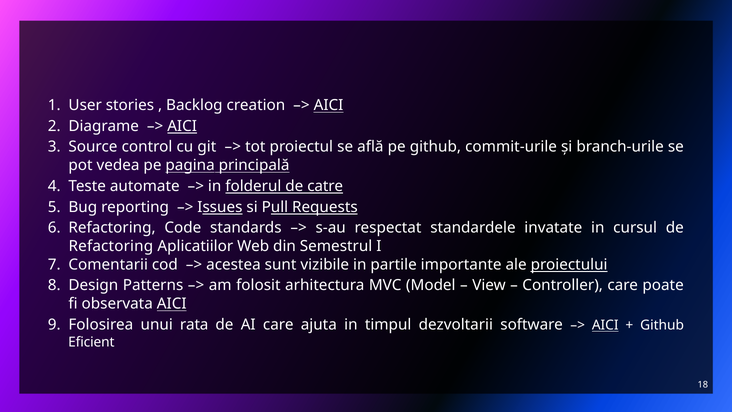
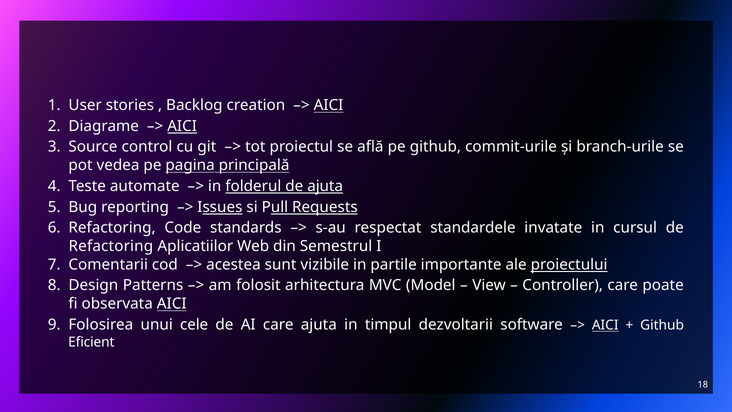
de catre: catre -> ajuta (325, 186)
rata: rata -> cele (194, 324)
